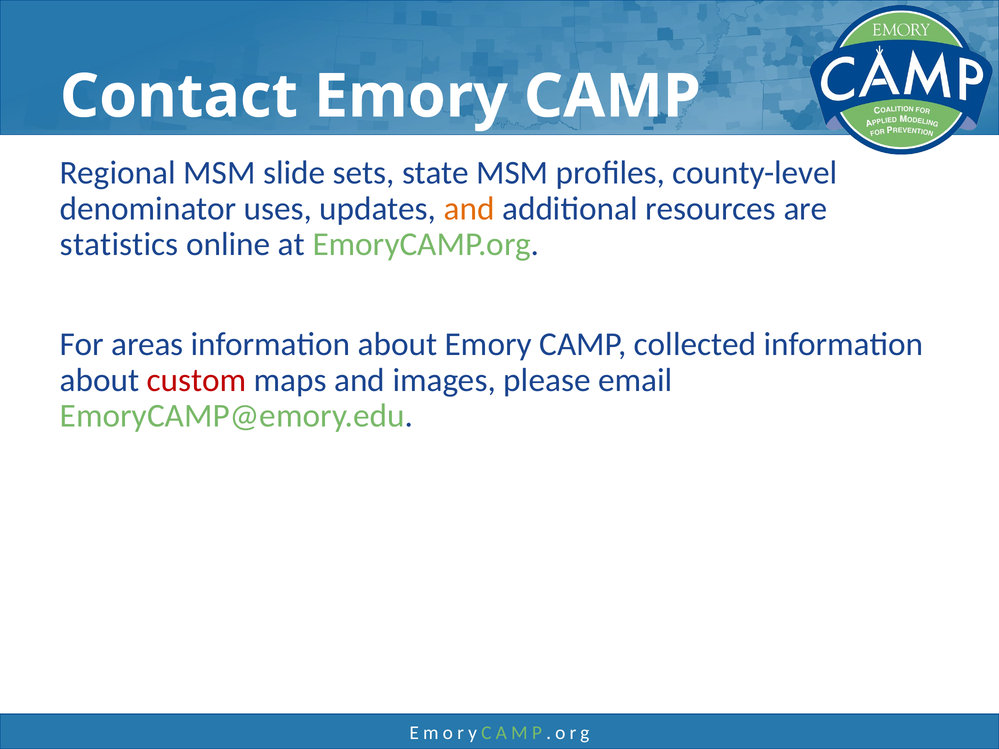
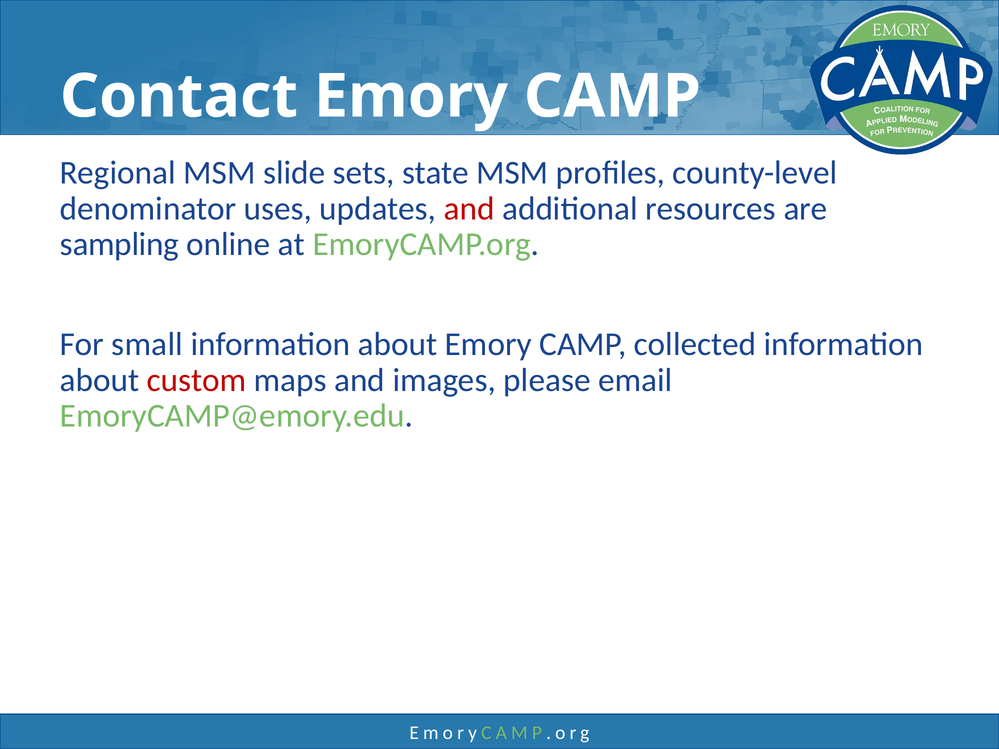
and colour: orange -> red (469, 209)
statistics: statistics -> sampling (119, 245)
areas: areas -> small (147, 344)
